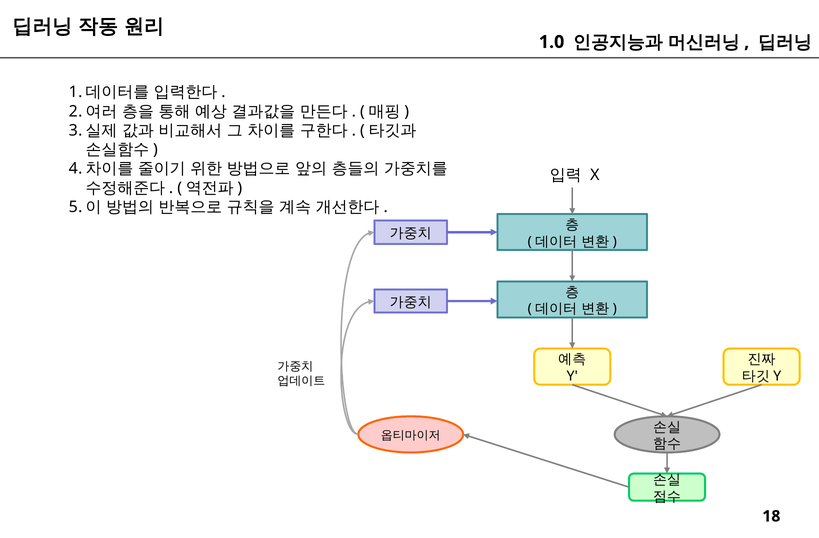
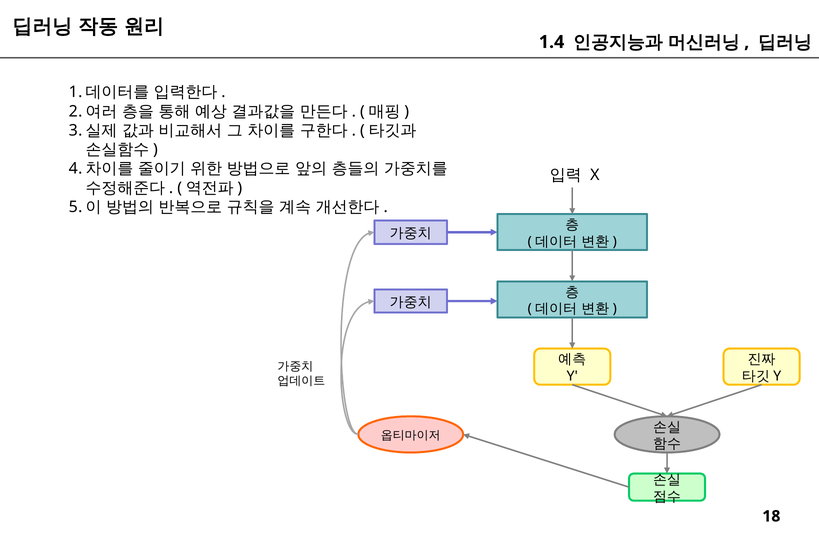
1.0: 1.0 -> 1.4 (552, 42)
